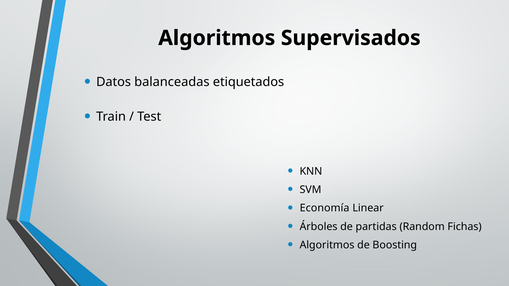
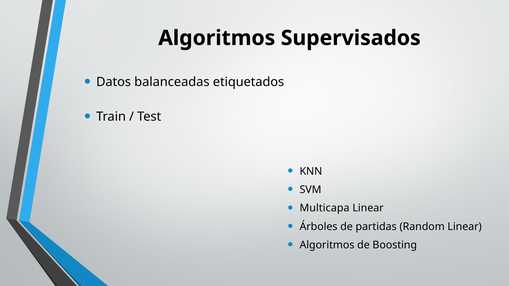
Economía: Economía -> Multicapa (325, 208)
Random Fichas: Fichas -> Linear (465, 227)
